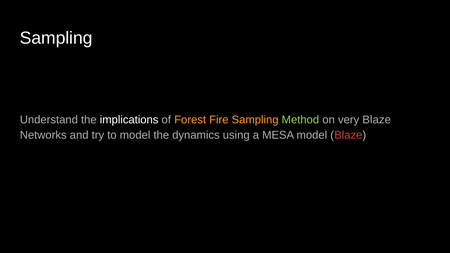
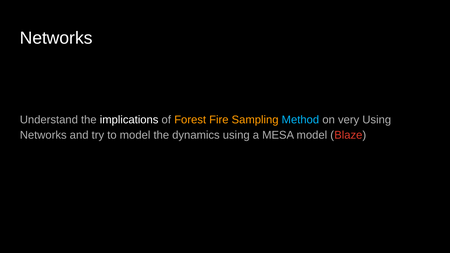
Sampling: Sampling -> Networks (56, 38)
Method colour: light green -> light blue (300, 120)
very Blaze: Blaze -> Using (377, 120)
